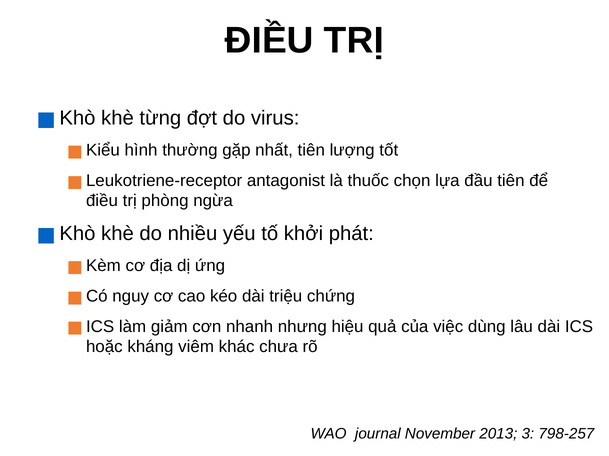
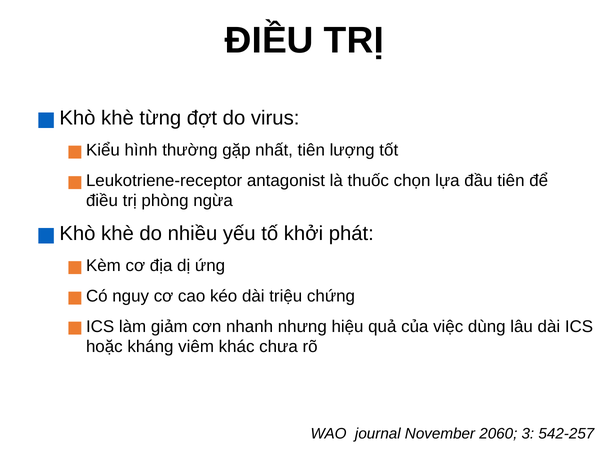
2013: 2013 -> 2060 (498, 434)
798-257: 798-257 -> 542-257 (566, 434)
